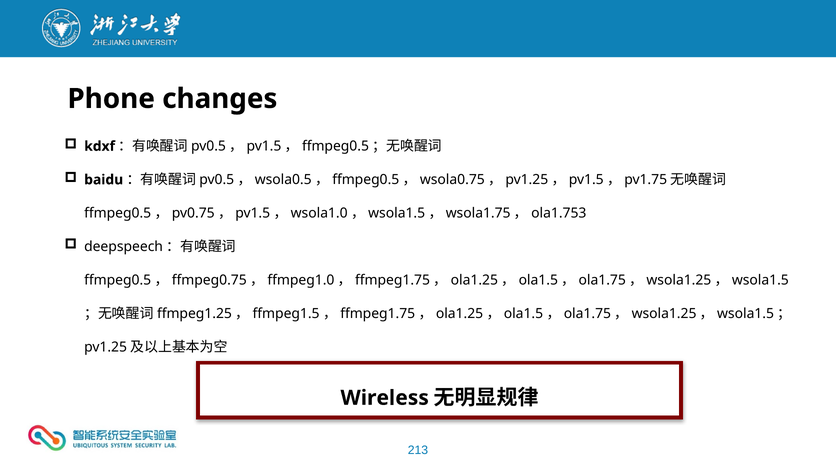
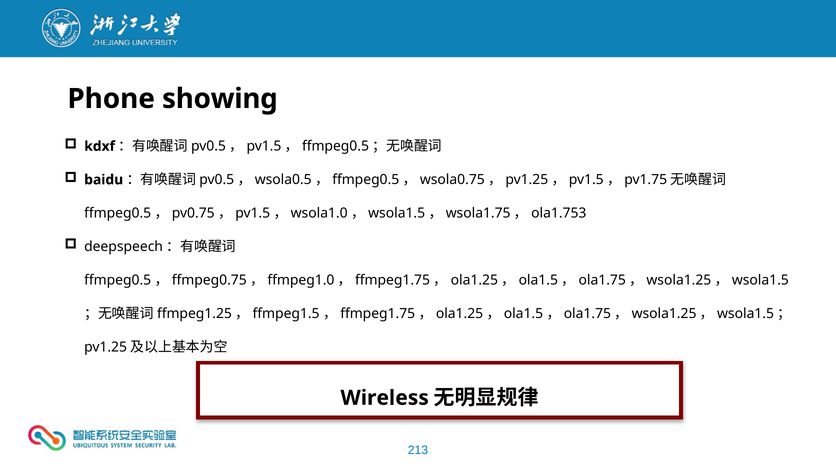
changes: changes -> showing (220, 99)
